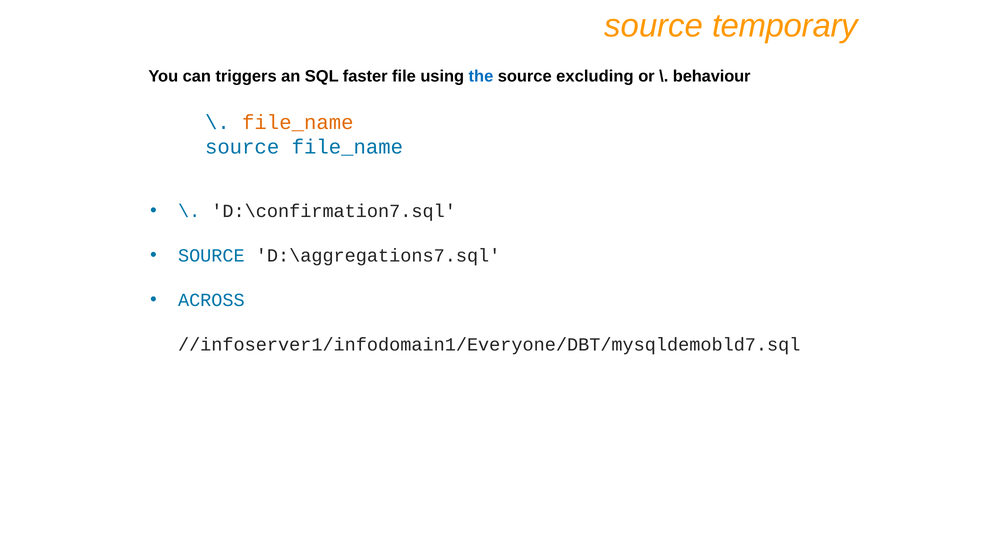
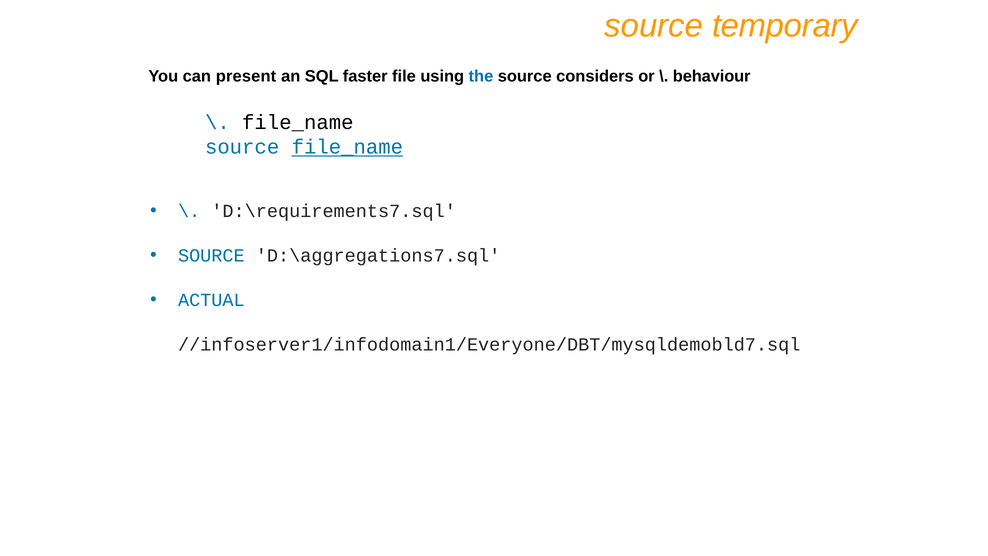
triggers: triggers -> present (246, 76)
excluding: excluding -> considers (595, 76)
file_name colour: orange -> black (298, 122)
file_name underline: none -> present (347, 147)
D:\confirmation7.sql: D:\confirmation7.sql -> D:\requirements7.sql (334, 211)
ACROSS: ACROSS -> ACTUAL (211, 300)
